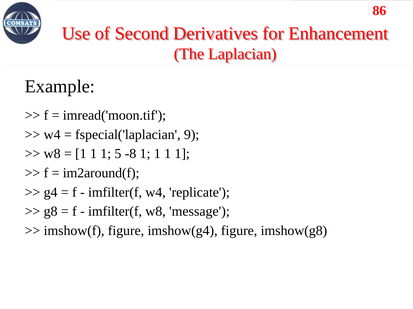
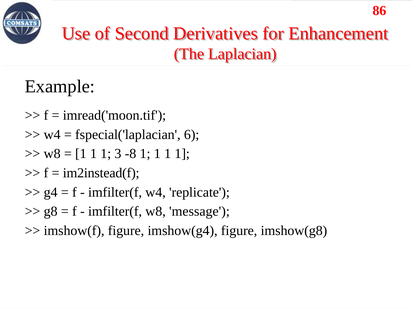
9: 9 -> 6 (192, 135)
5: 5 -> 3 (118, 154)
im2around(f: im2around(f -> im2instead(f (101, 173)
